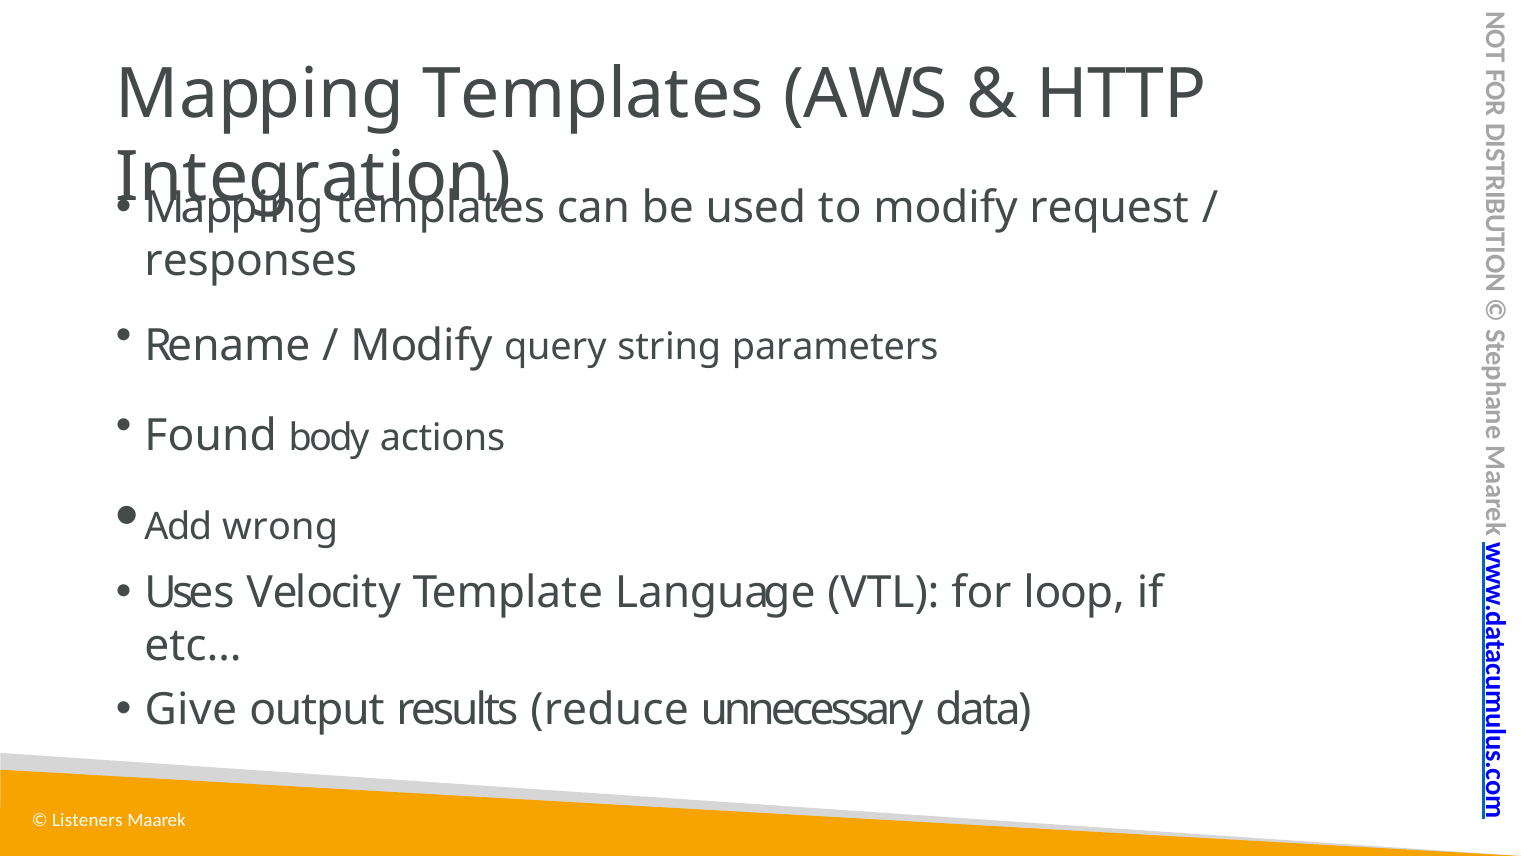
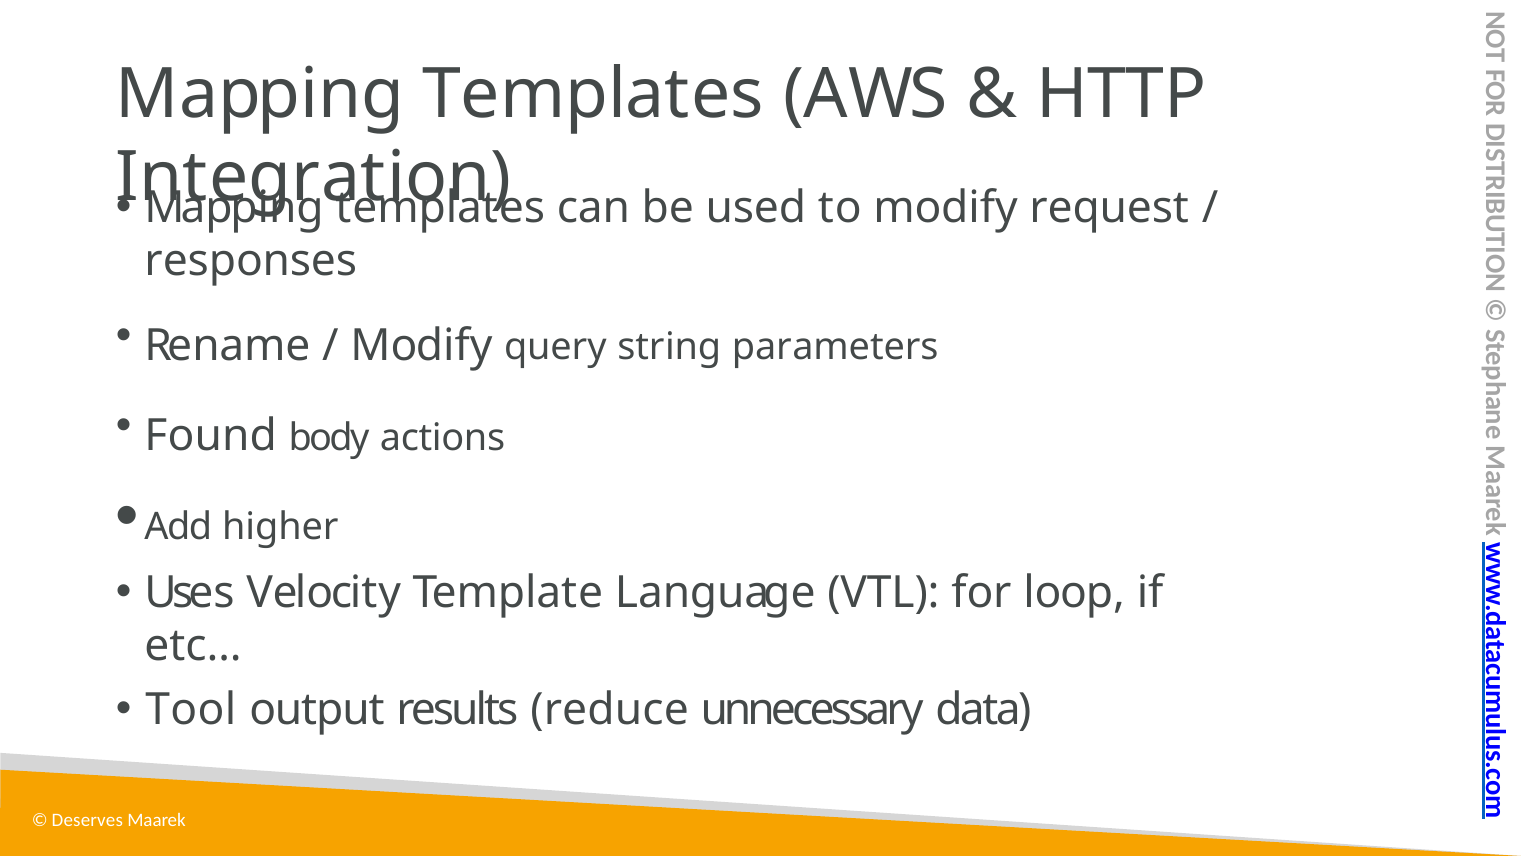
wrong: wrong -> higher (280, 527)
Give: Give -> Tool (191, 710)
Listeners: Listeners -> Deserves (87, 820)
